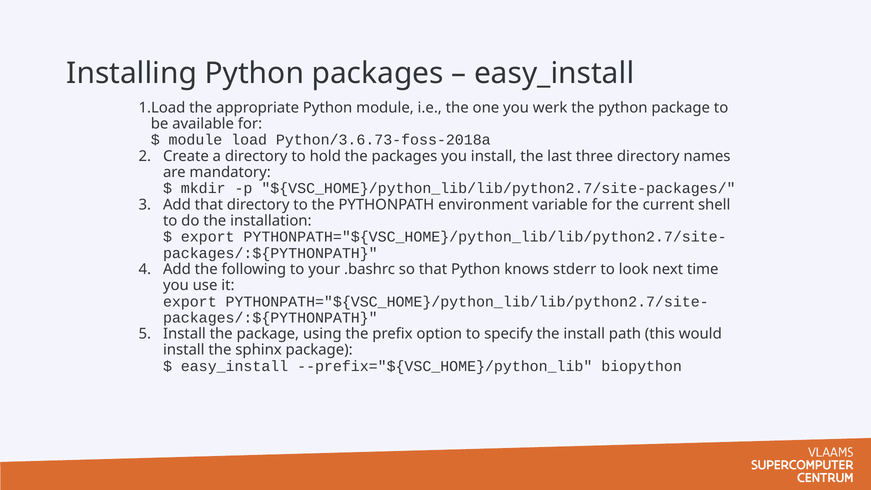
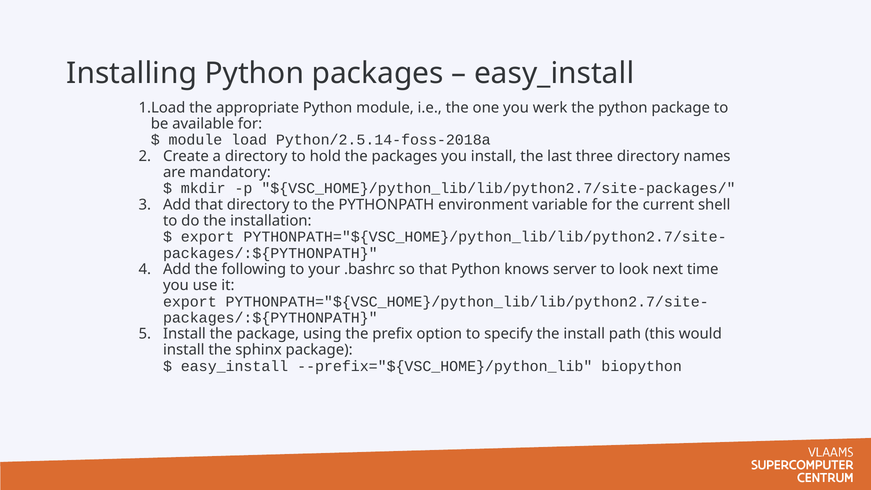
Python/3.6.73-foss-2018a: Python/3.6.73-foss-2018a -> Python/2.5.14-foss-2018a (383, 140)
stderr: stderr -> server (575, 269)
